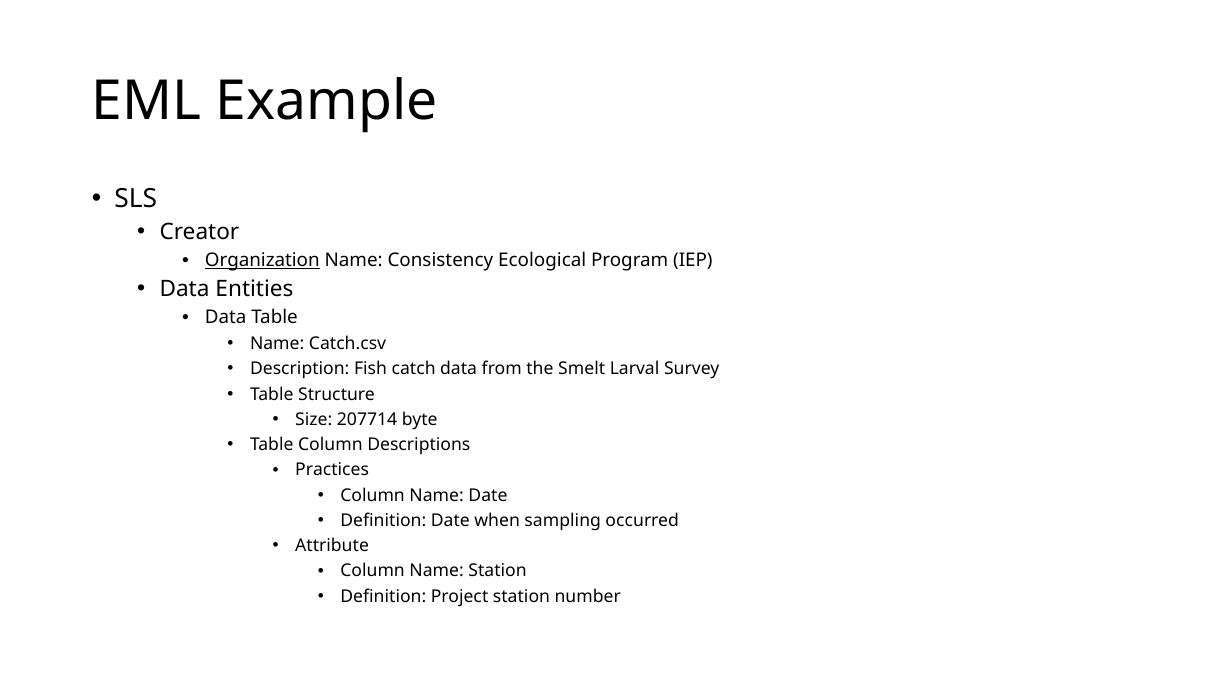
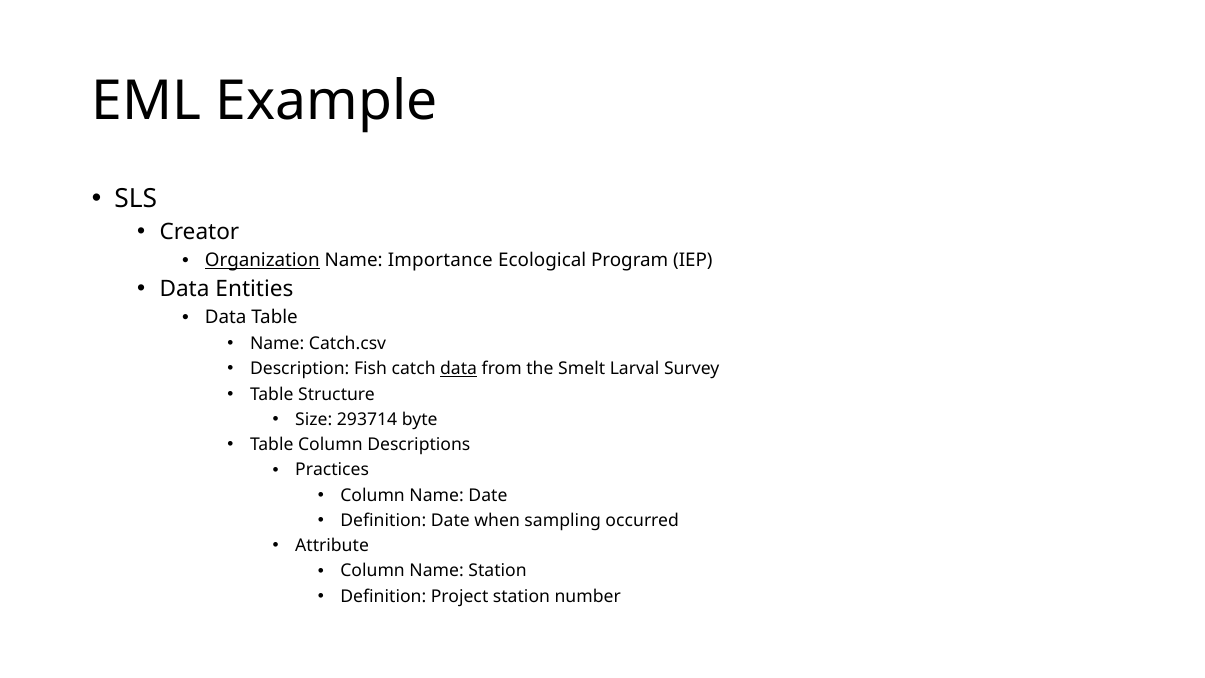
Consistency: Consistency -> Importance (440, 260)
data underline: none -> present (459, 369)
207714: 207714 -> 293714 (367, 419)
